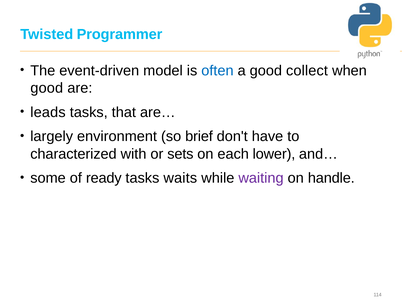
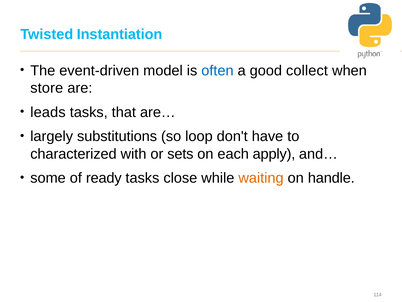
Programmer: Programmer -> Instantiation (120, 34)
good: good -> store (47, 88)
environment: environment -> substitutions (117, 136)
brief: brief -> loop (199, 136)
lower: lower -> apply (274, 154)
waits: waits -> close (180, 178)
waiting colour: purple -> orange (261, 178)
